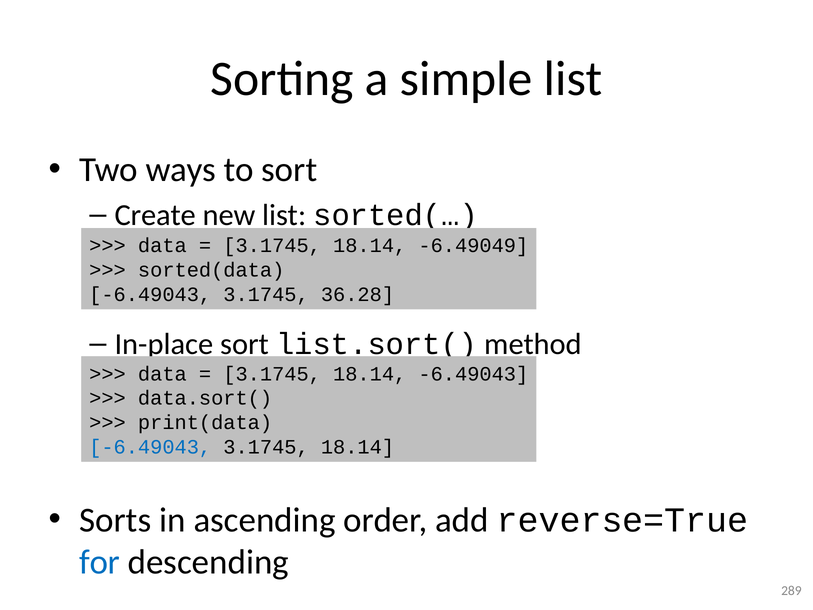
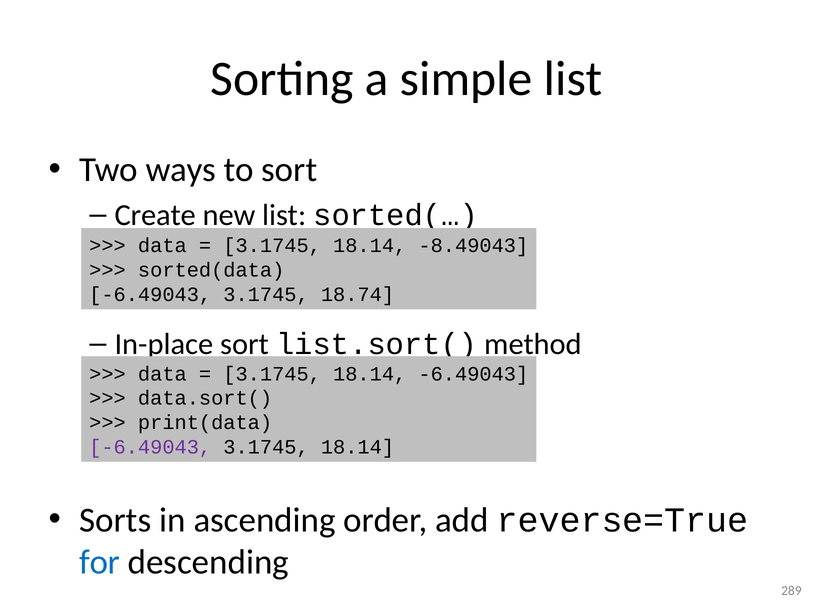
-6.49049: -6.49049 -> -8.49043 (473, 246)
36.28: 36.28 -> 18.74 (357, 294)
-6.49043 colour: blue -> purple (150, 447)
